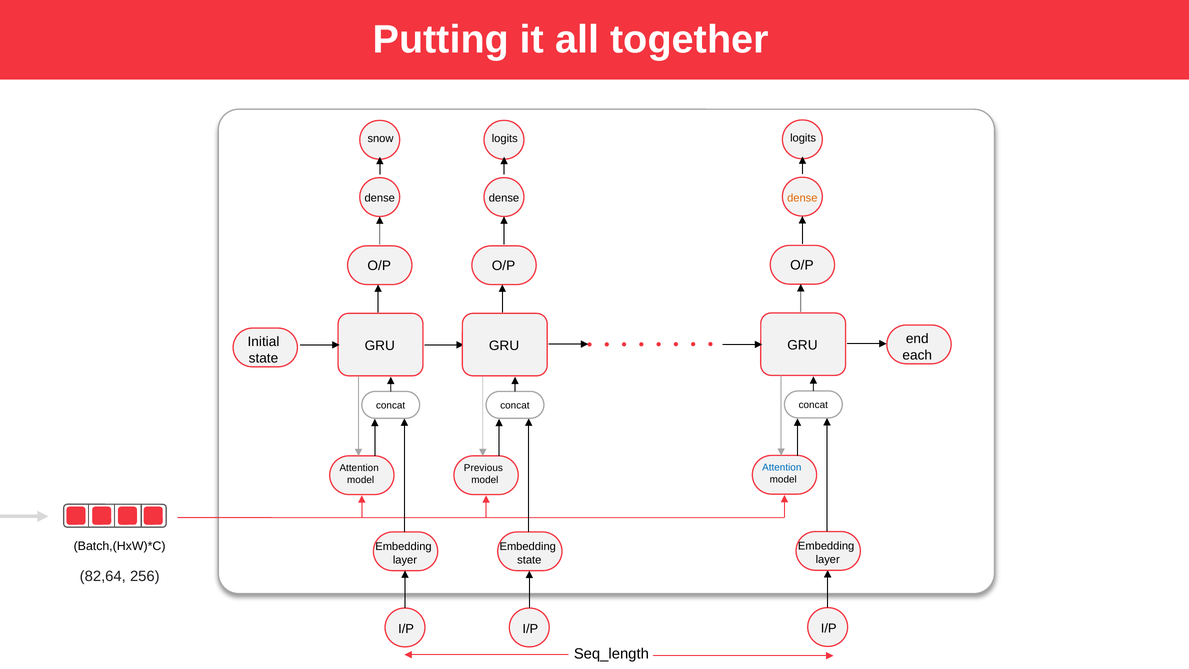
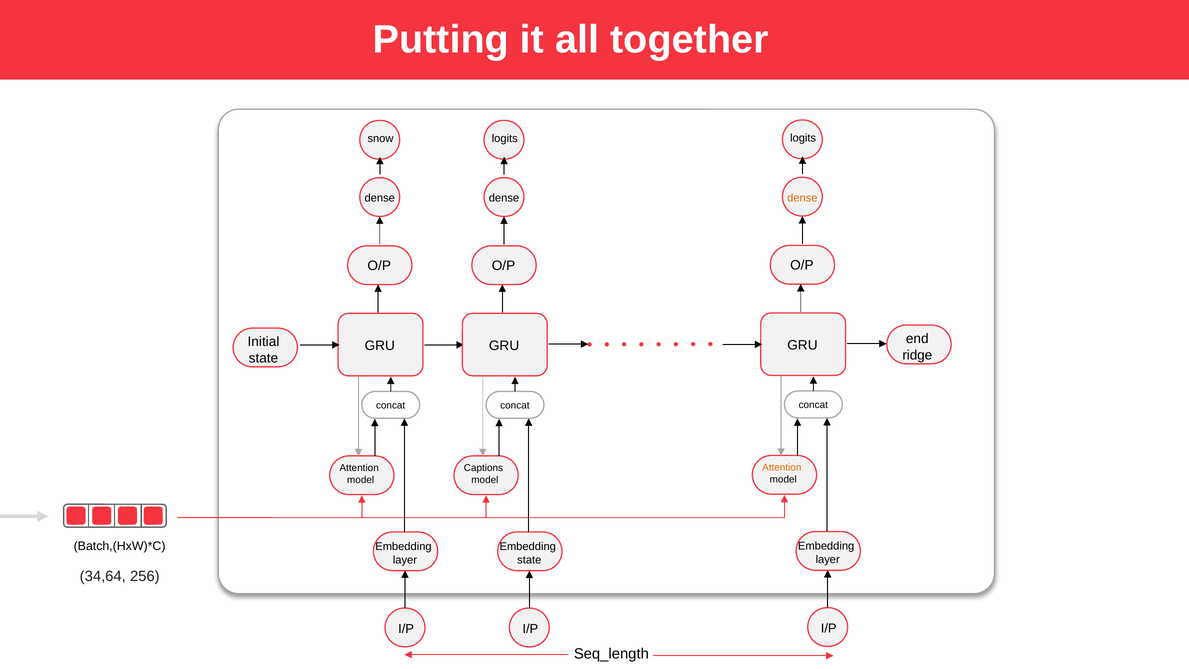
each: each -> ridge (917, 355)
Attention colour: blue -> orange (782, 468)
Previous: Previous -> Captions (483, 468)
82,64: 82,64 -> 34,64 (103, 576)
